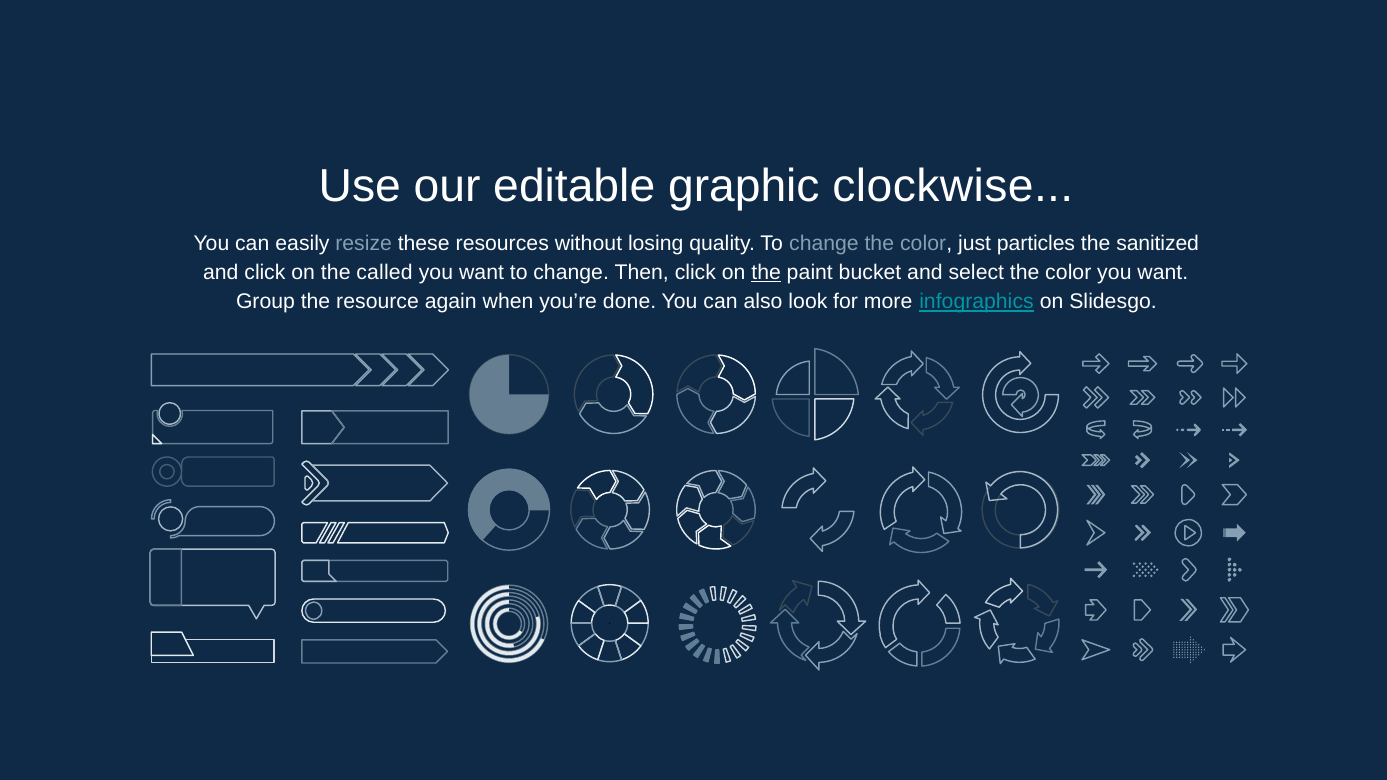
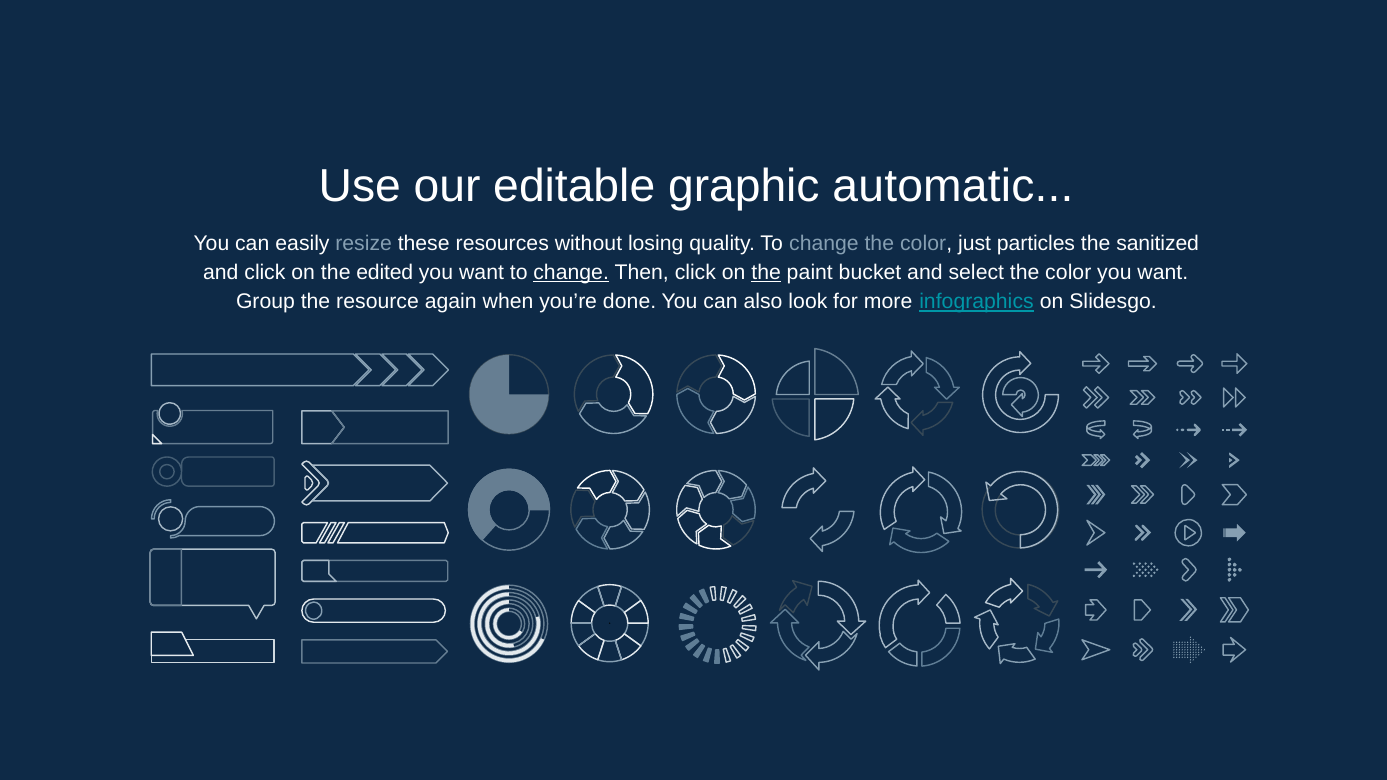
clockwise: clockwise -> automatic (953, 186)
called: called -> edited (385, 273)
change underline: none -> present (571, 273)
